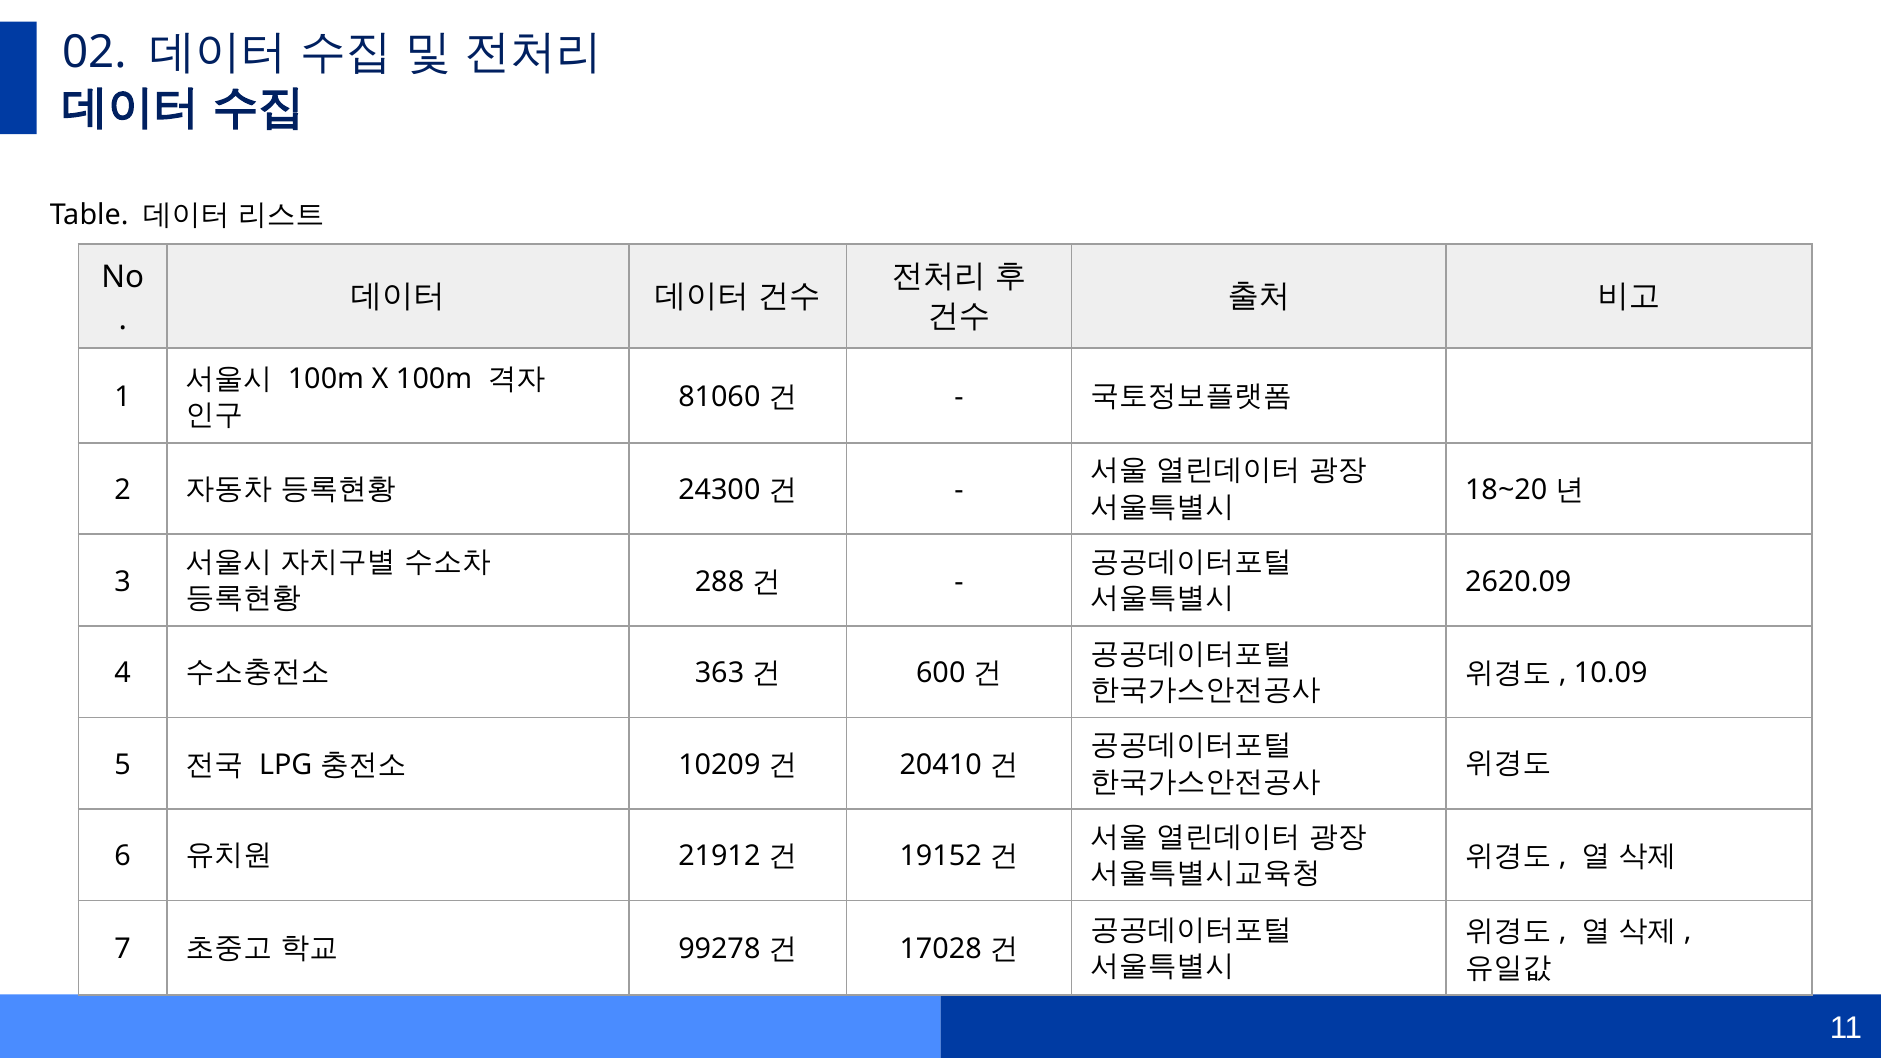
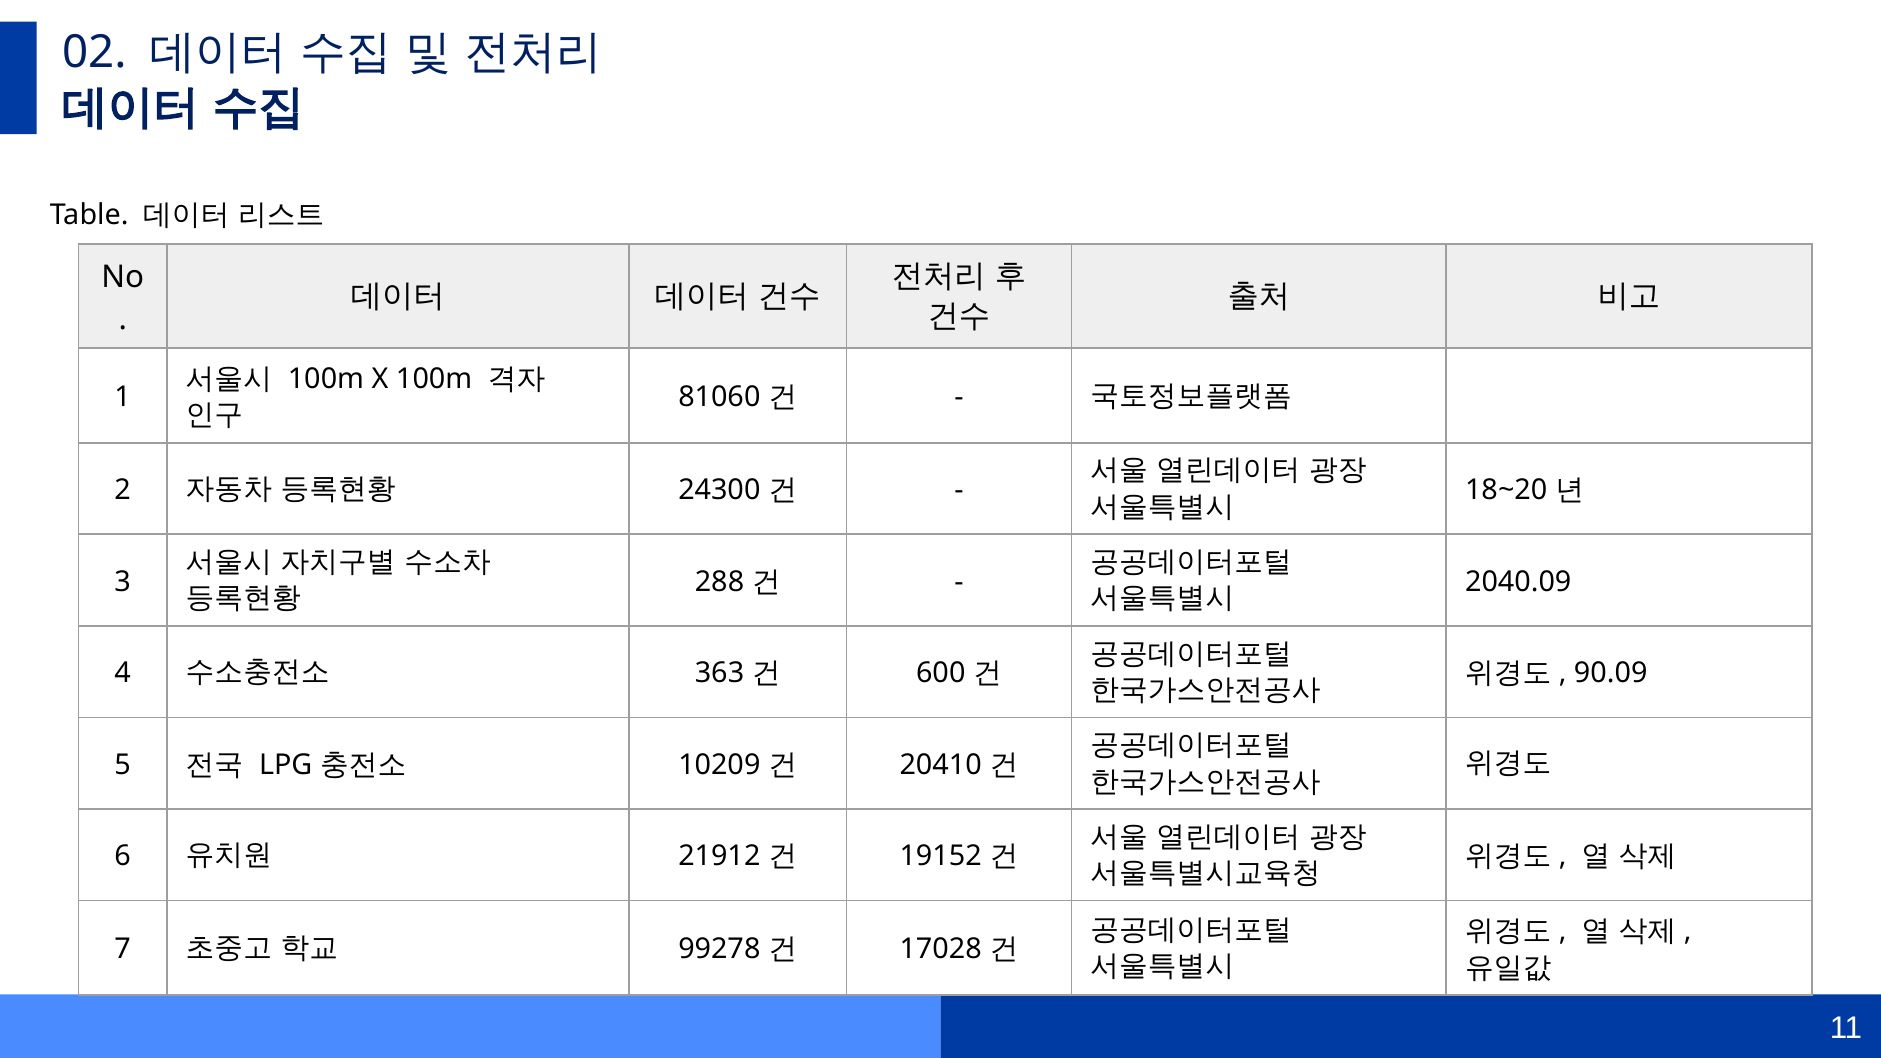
2620.09: 2620.09 -> 2040.09 (1518, 582)
10.09: 10.09 -> 90.09 (1611, 673)
